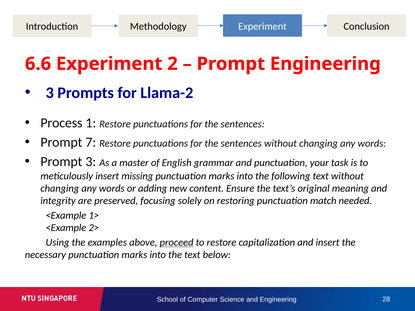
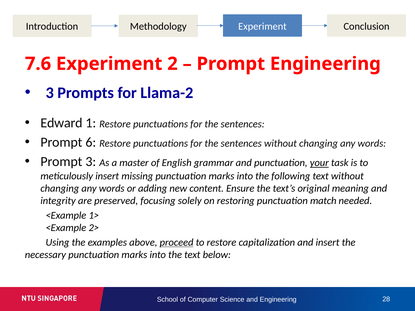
6.6: 6.6 -> 7.6 (38, 64)
Process: Process -> Edward (61, 123)
7: 7 -> 6 (91, 143)
your underline: none -> present (319, 163)
